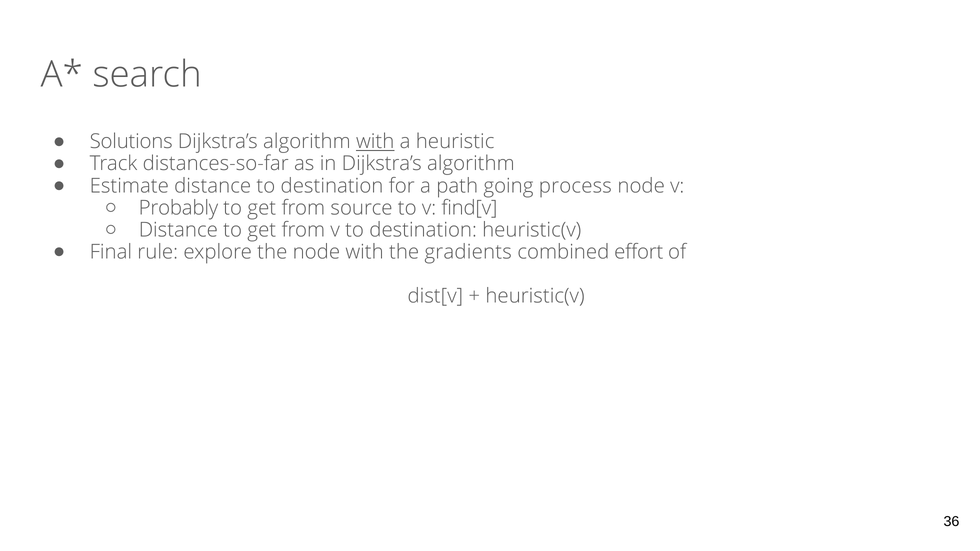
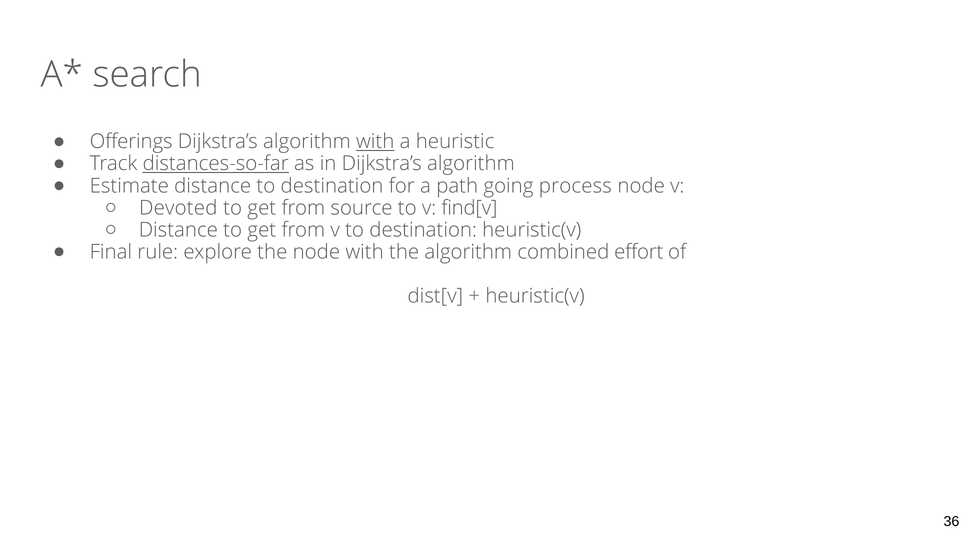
Solutions: Solutions -> Offerings (131, 142)
distances-so-far underline: none -> present (216, 164)
Probably: Probably -> Devoted (178, 208)
the gradients: gradients -> algorithm (468, 252)
